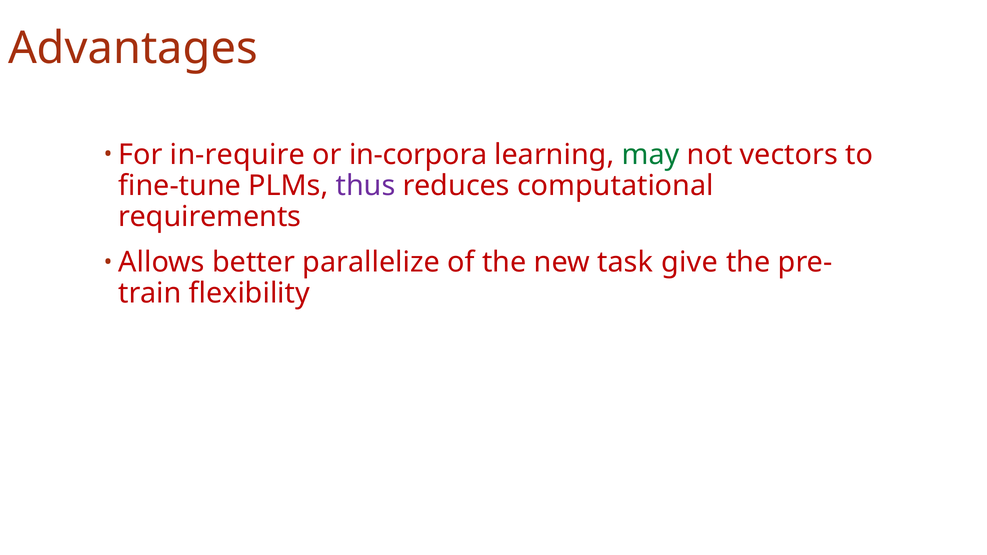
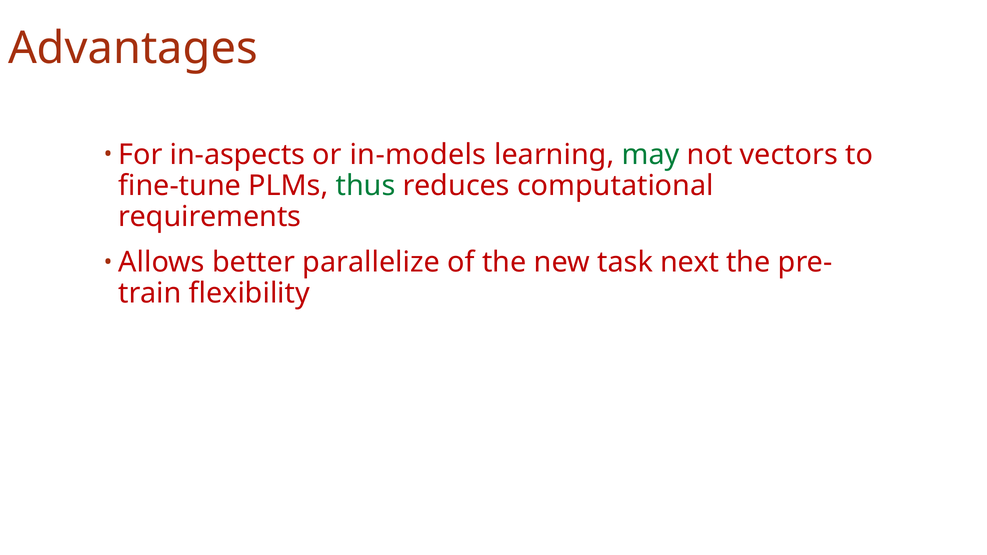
in-require: in-require -> in-aspects (238, 155)
in-corpora: in-corpora -> in-models (418, 155)
thus colour: purple -> green (366, 186)
give: give -> next (690, 262)
